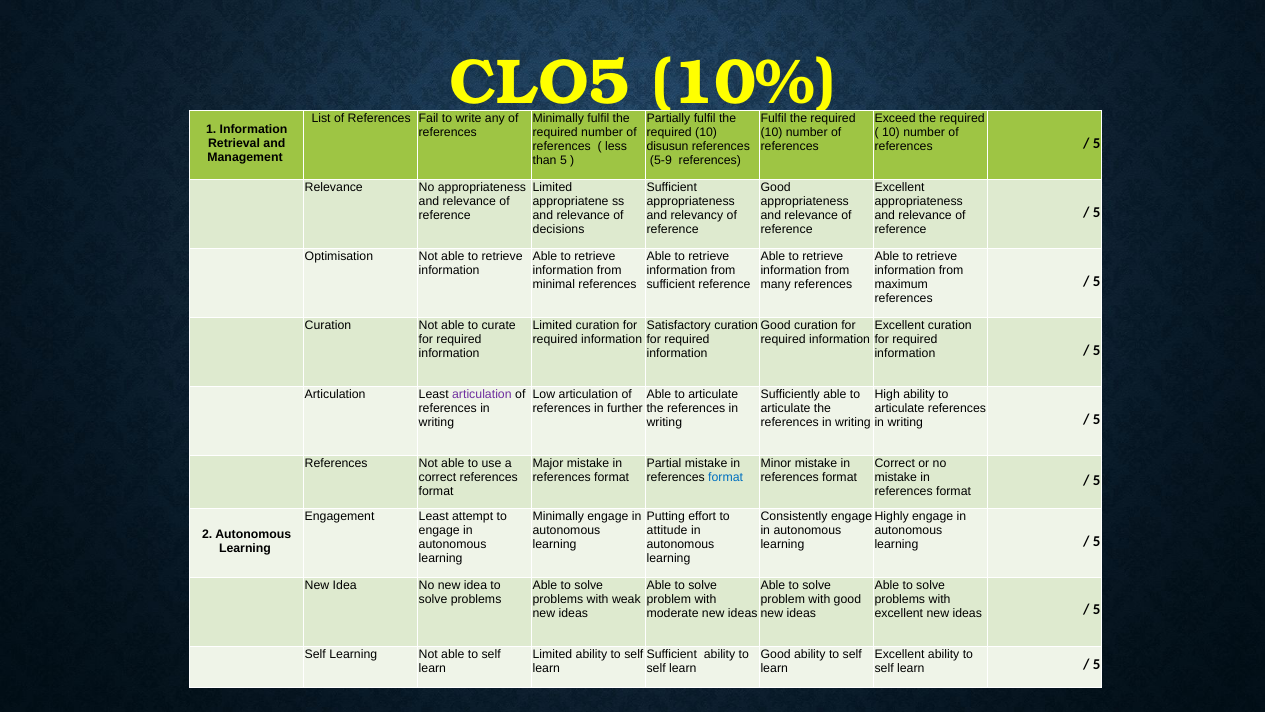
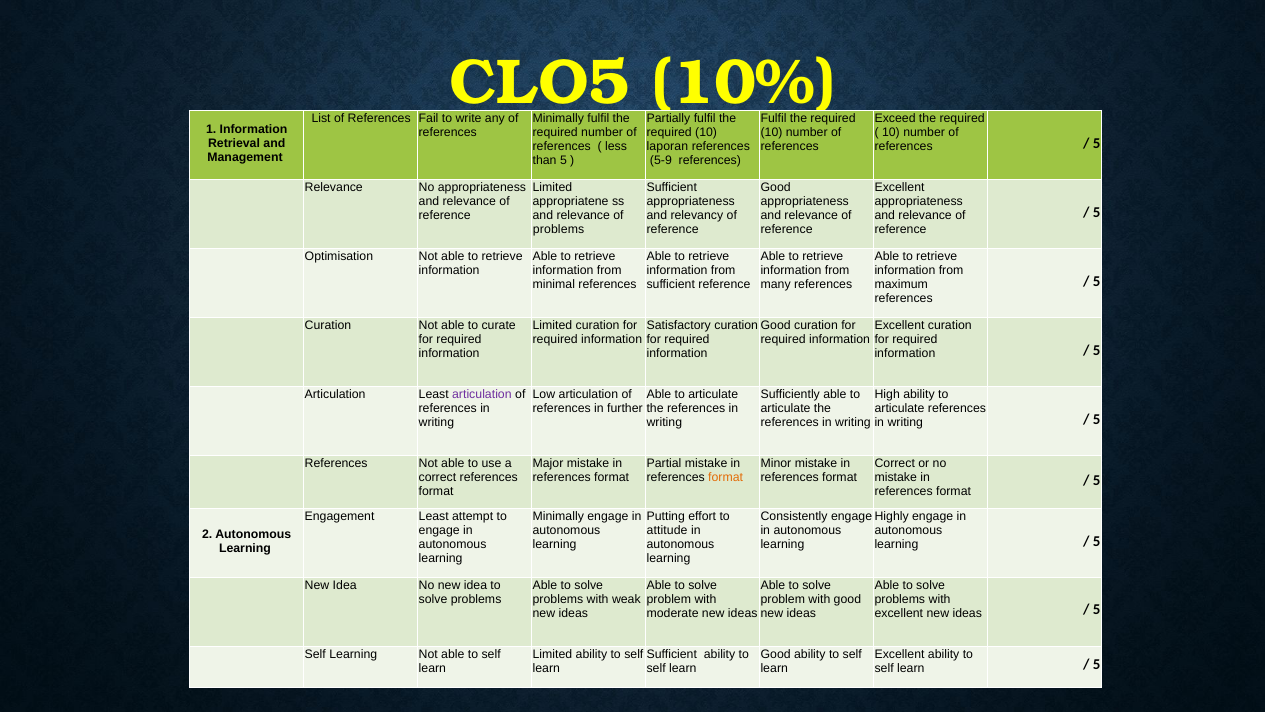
disusun: disusun -> laporan (667, 146)
decisions: decisions -> problems (559, 229)
format colour: blue -> orange (726, 477)
